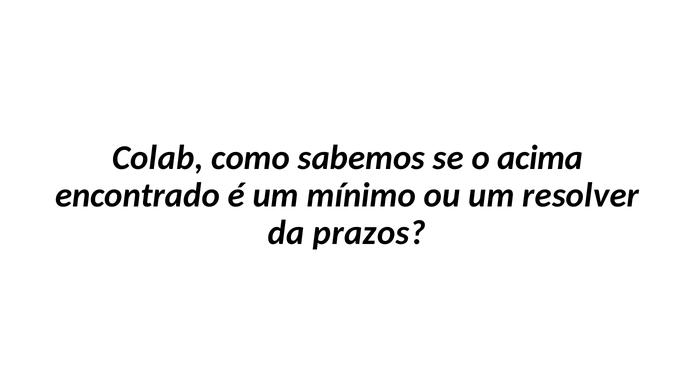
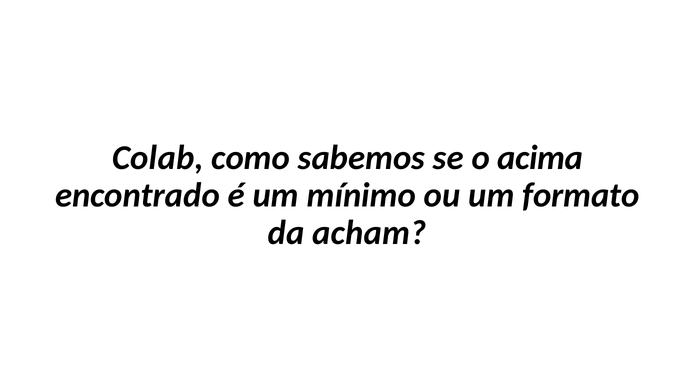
resolver: resolver -> formato (581, 195)
prazos: prazos -> acham (369, 233)
